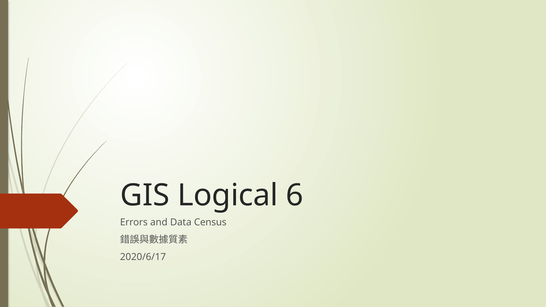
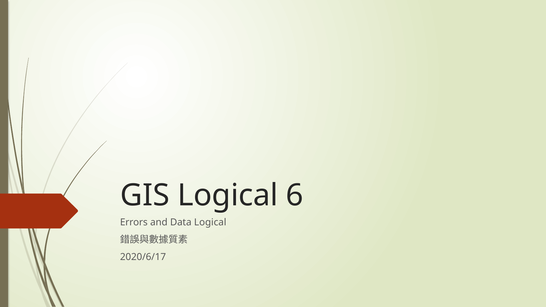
Data Census: Census -> Logical (210, 222)
